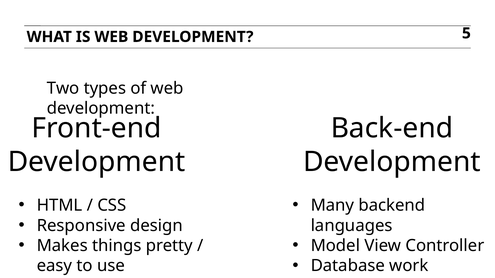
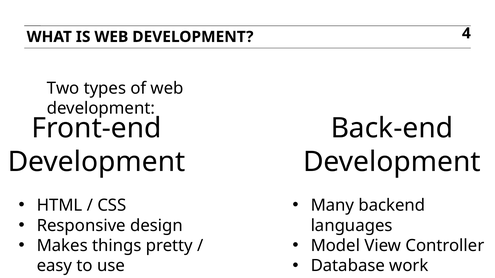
5: 5 -> 4 (466, 33)
